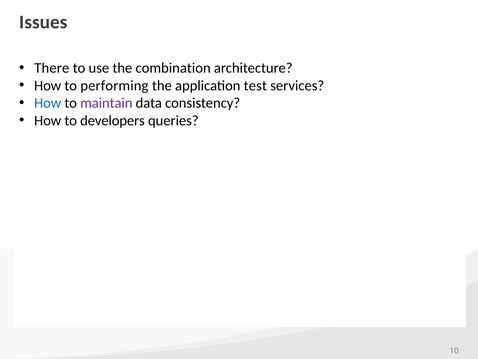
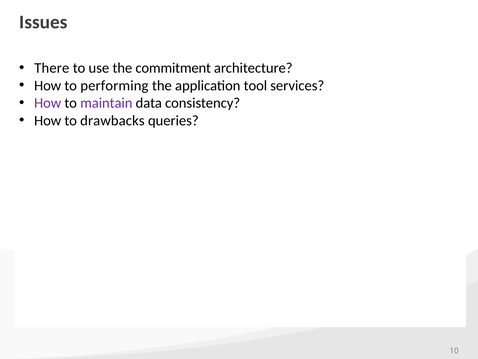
combination: combination -> commitment (173, 68)
test: test -> tool (255, 85)
How colour: blue -> purple (48, 103)
developers: developers -> drawbacks (112, 120)
